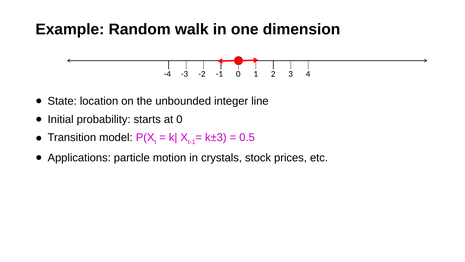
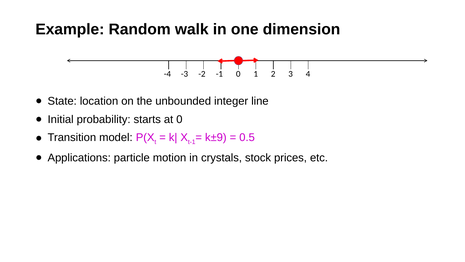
k±3: k±3 -> k±9 (216, 137)
